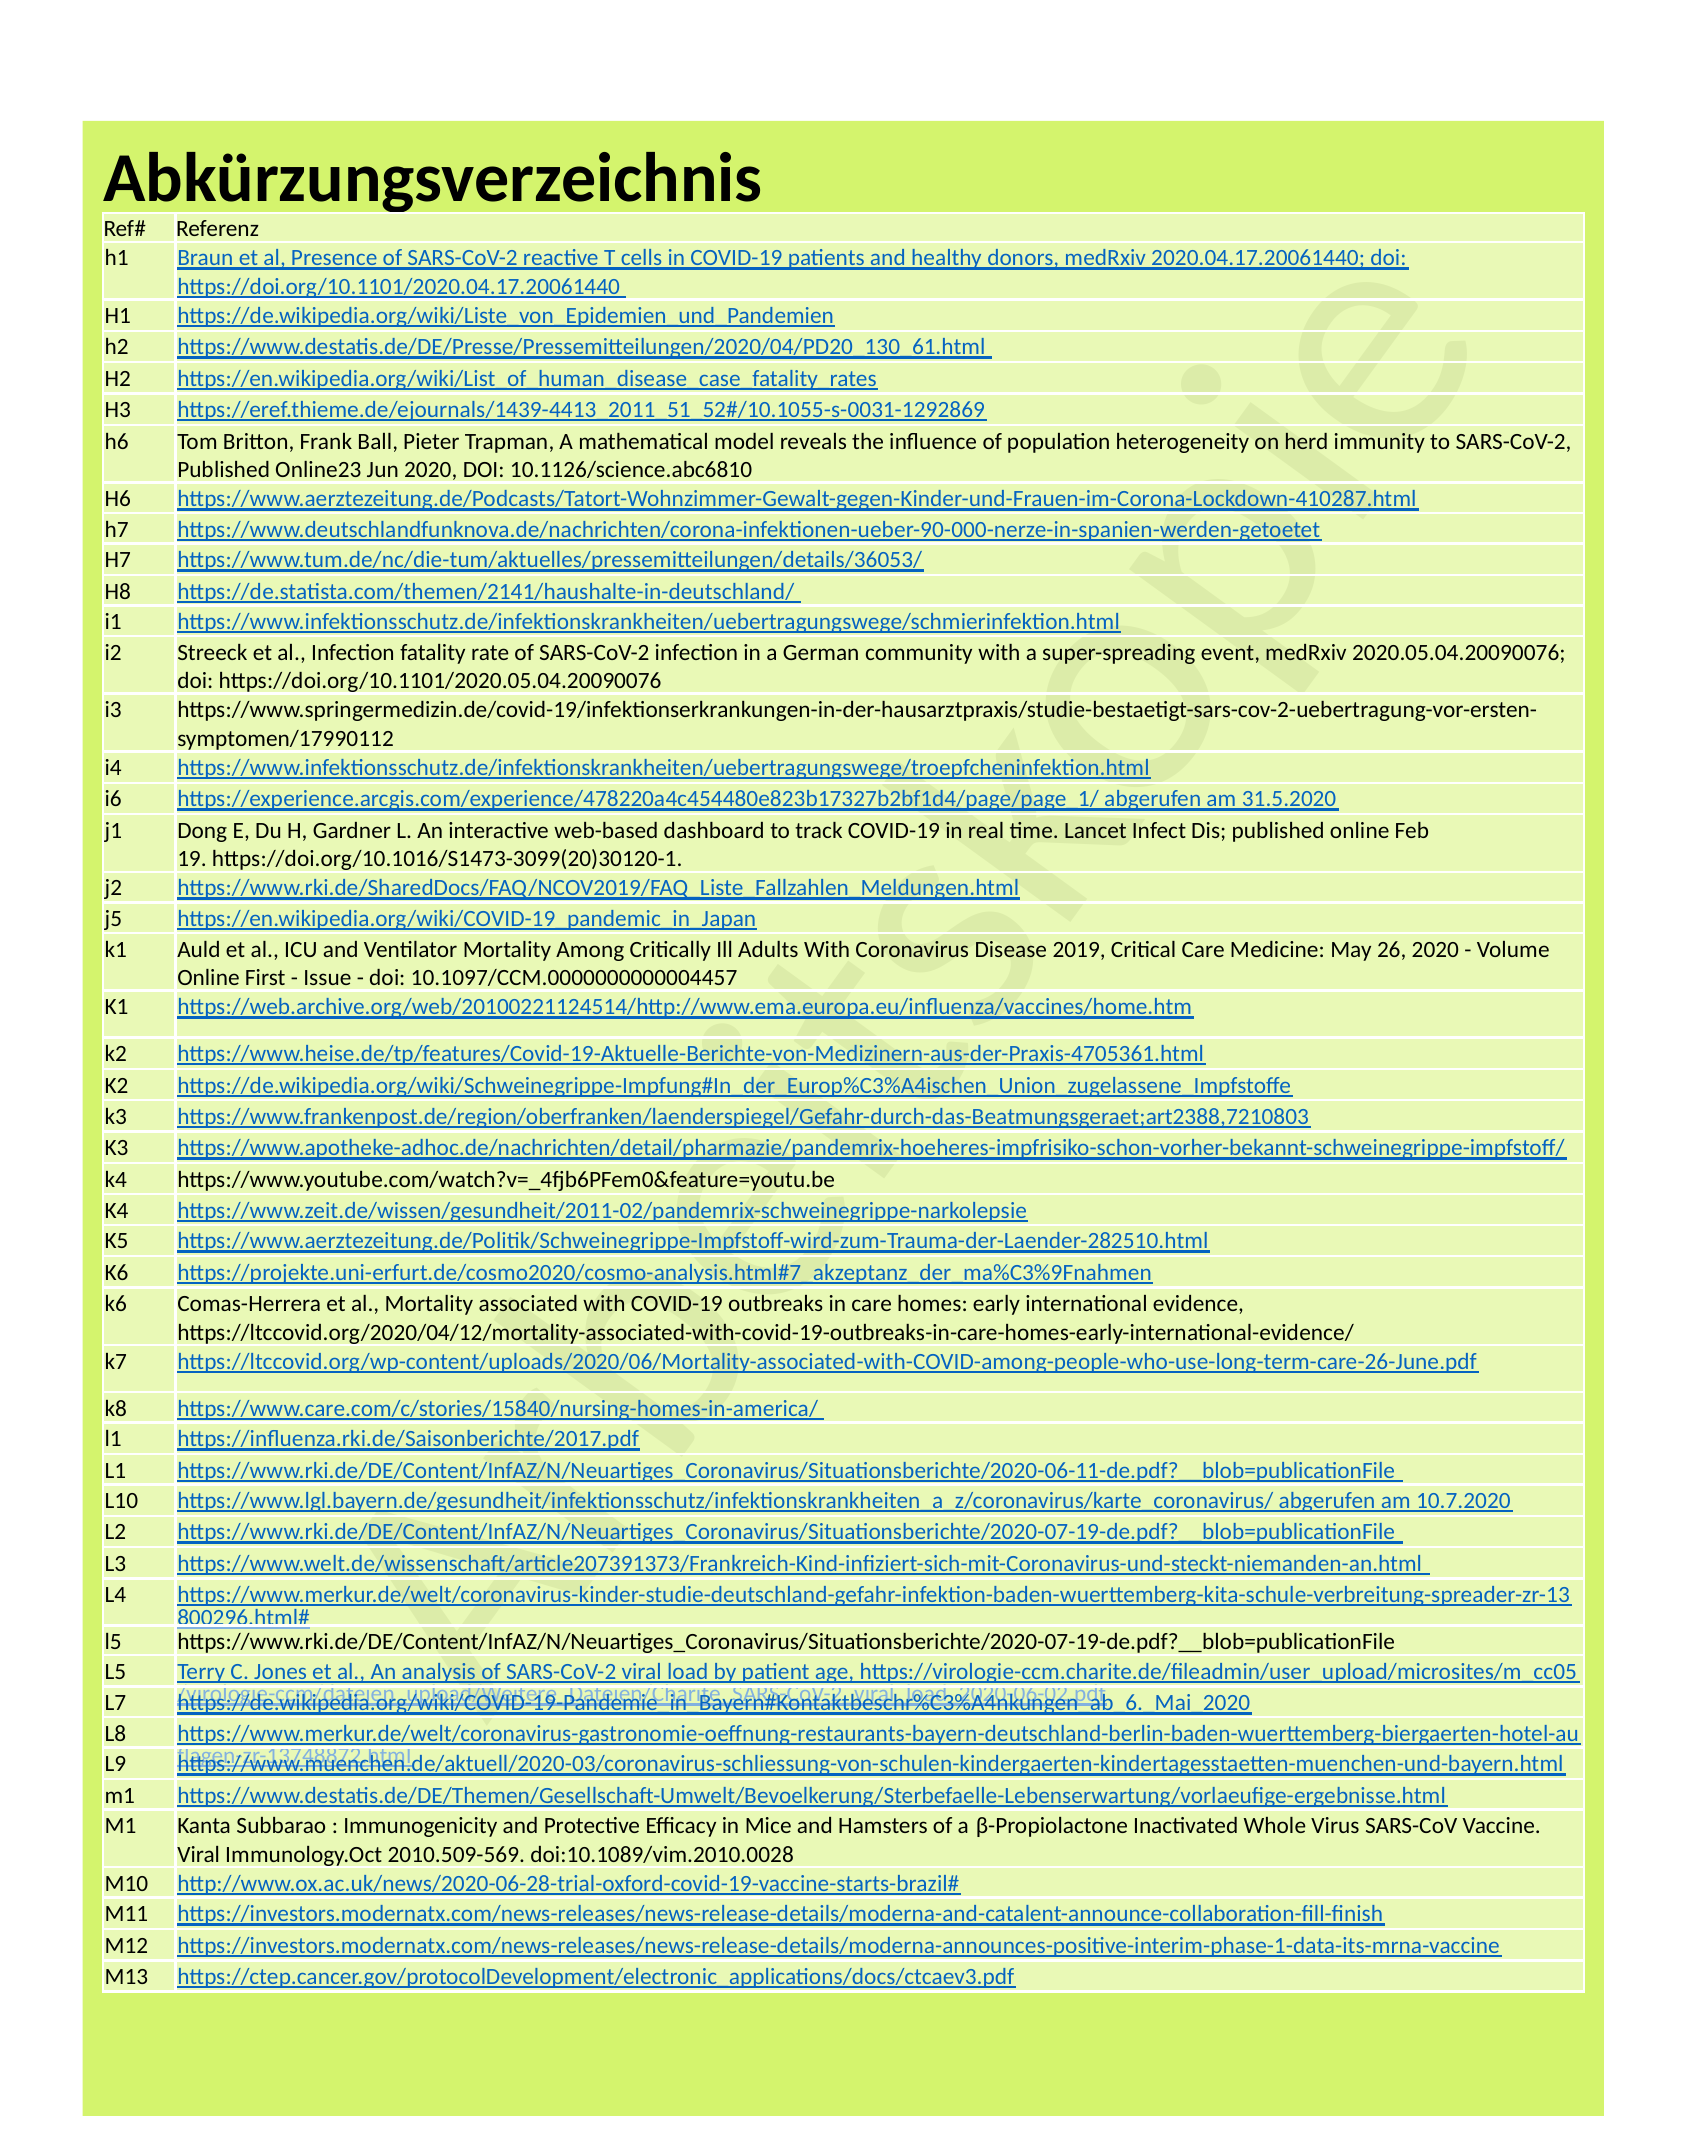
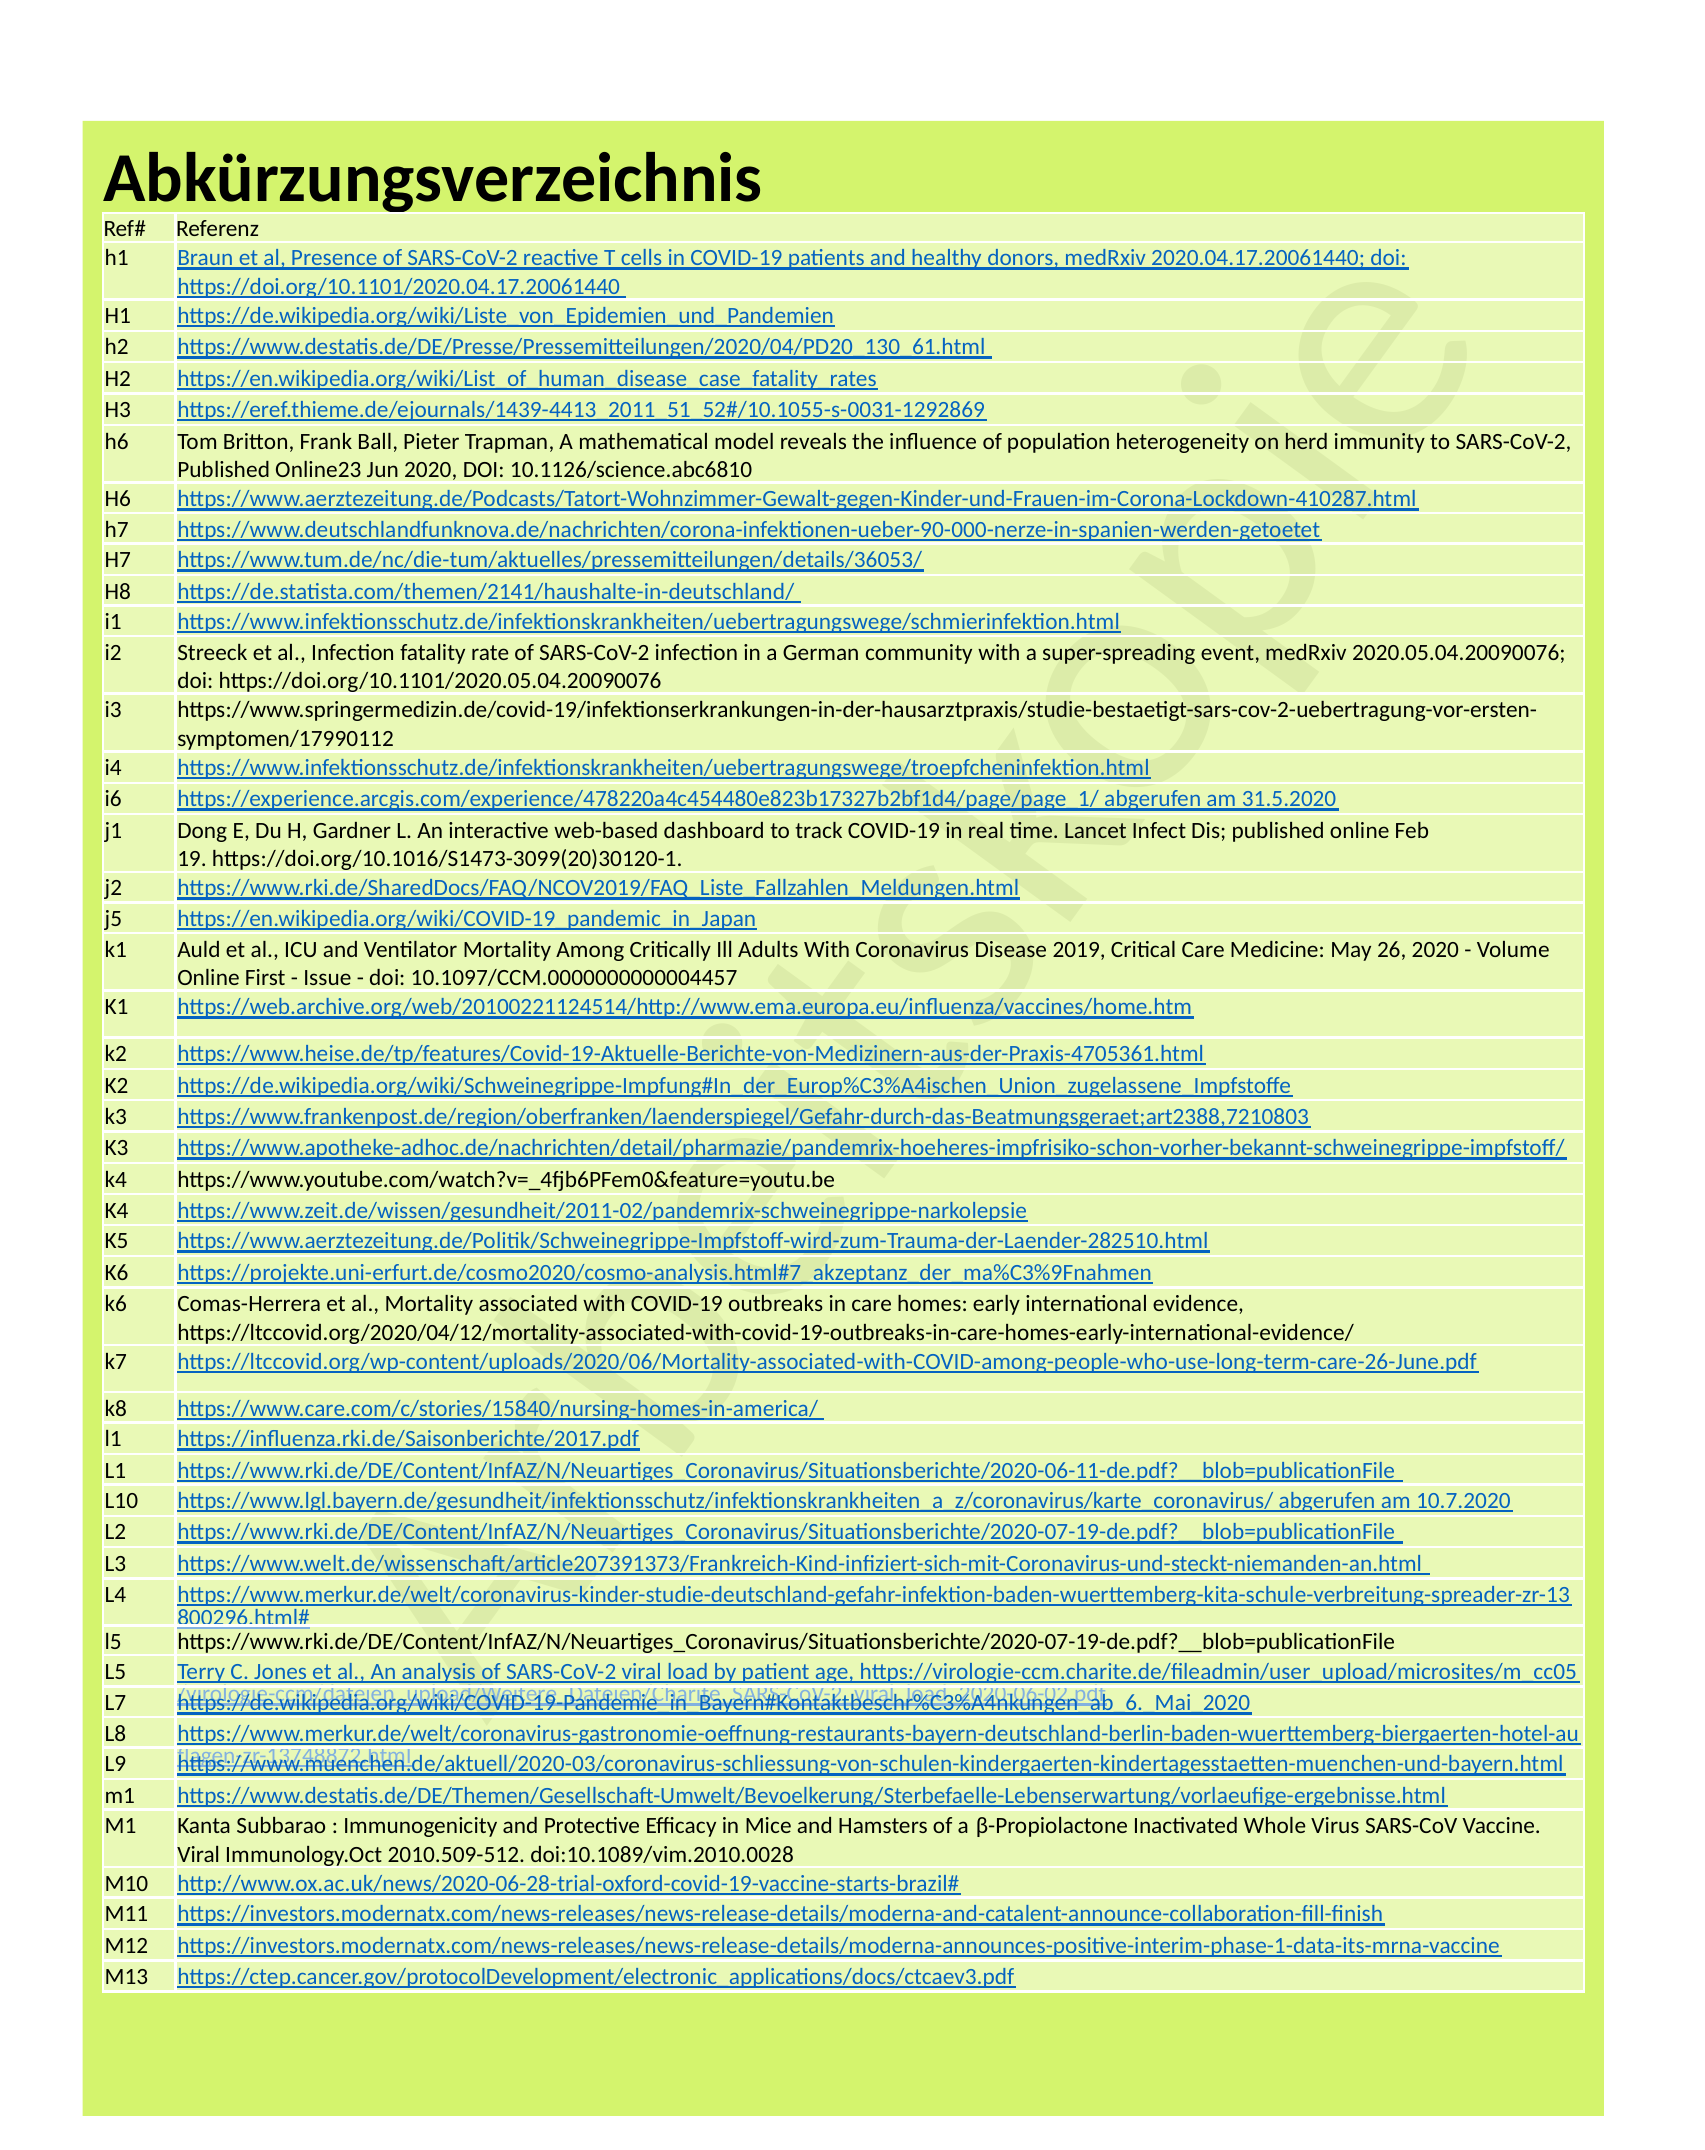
2010.509-569: 2010.509-569 -> 2010.509-512 (456, 1854)
